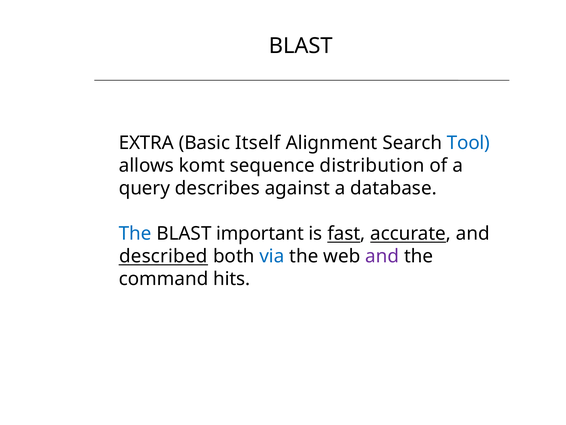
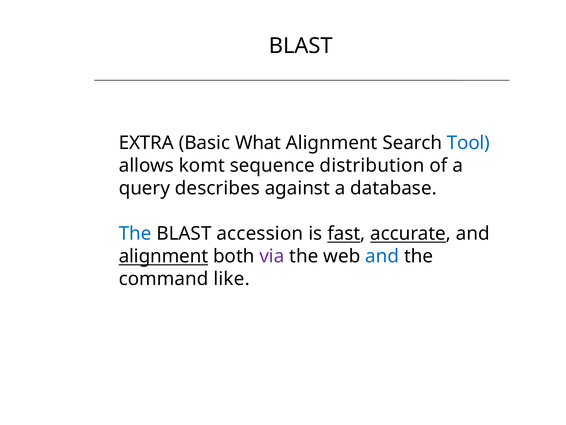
Itself: Itself -> What (258, 143)
important: important -> accession (260, 233)
described: described -> alignment (163, 256)
via colour: blue -> purple (272, 256)
and colour: purple -> blue (382, 256)
hits: hits -> like (232, 279)
